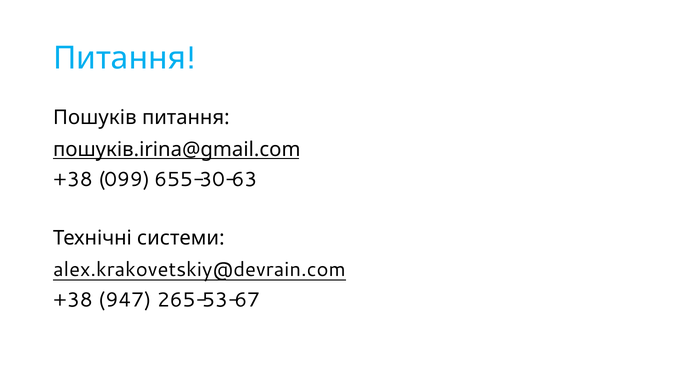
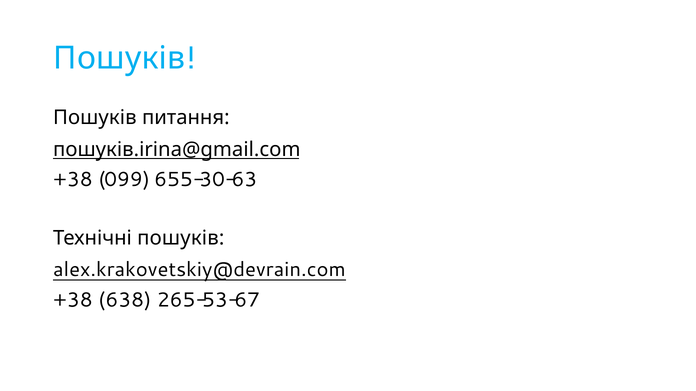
Питання: Питання -> Пошуків (119, 58)
Технічні системи: системи -> пошуків (181, 238)
947: 947 -> 638 (125, 300)
